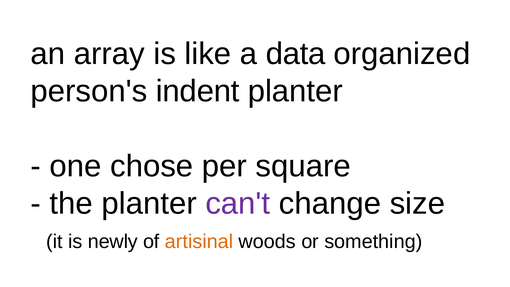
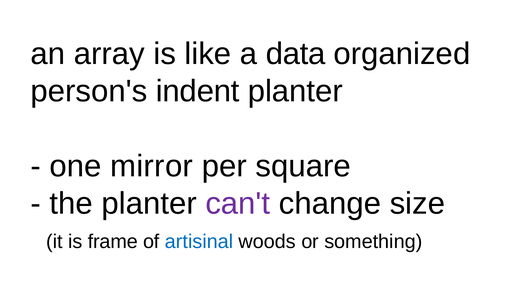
chose: chose -> mirror (152, 166)
newly: newly -> frame (113, 242)
artisinal colour: orange -> blue (199, 242)
